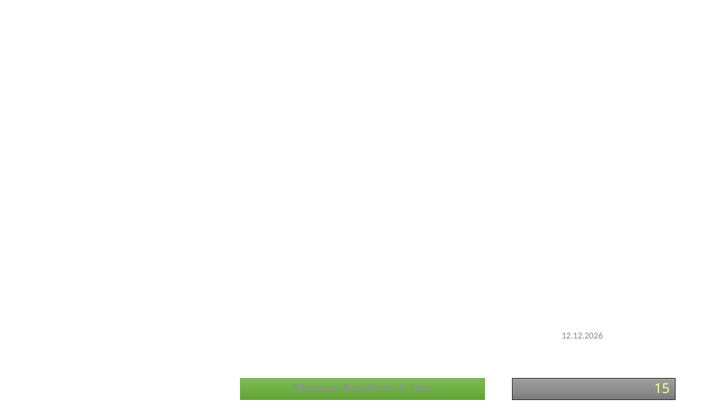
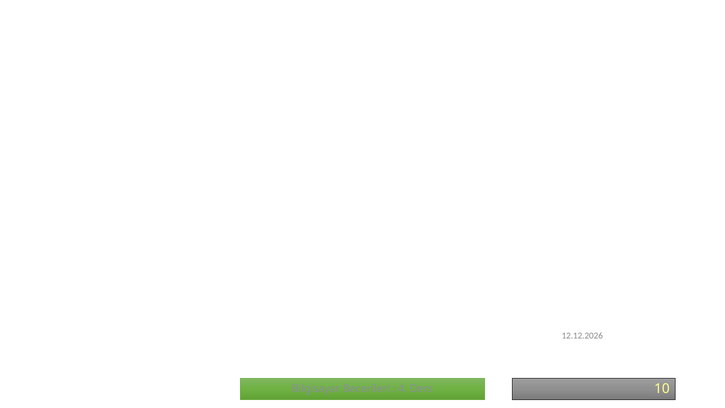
15: 15 -> 10 (662, 389)
